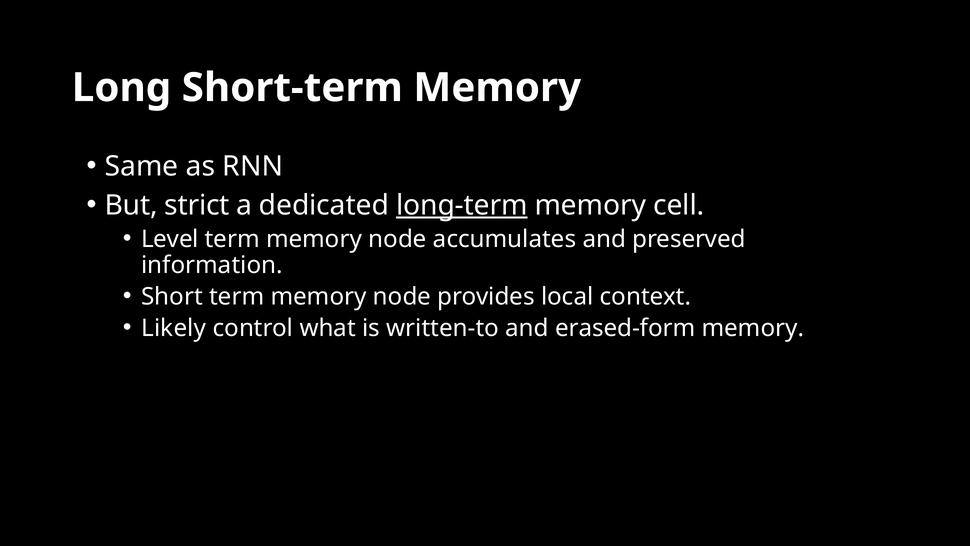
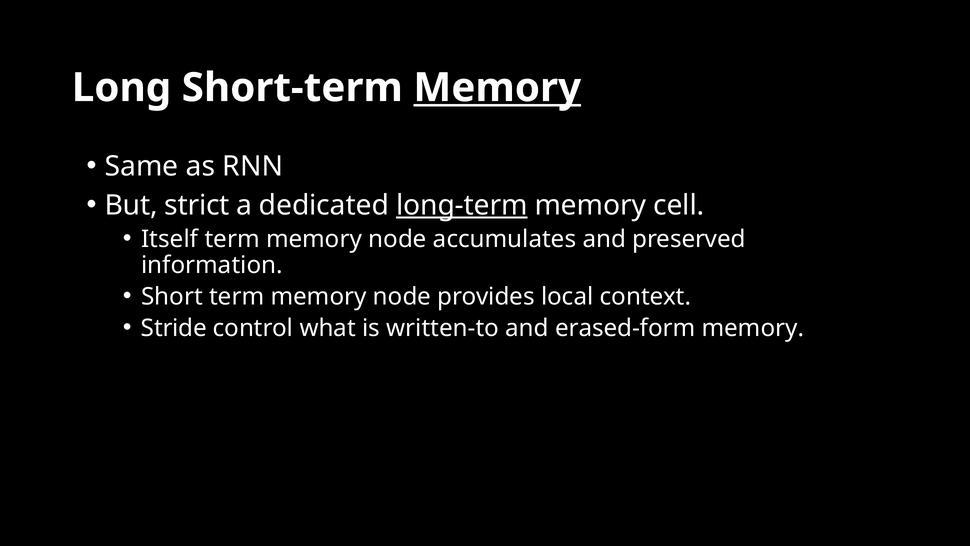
Memory underline: none -> present (497, 88)
Level: Level -> Itself (170, 239)
Likely: Likely -> Stride (174, 328)
